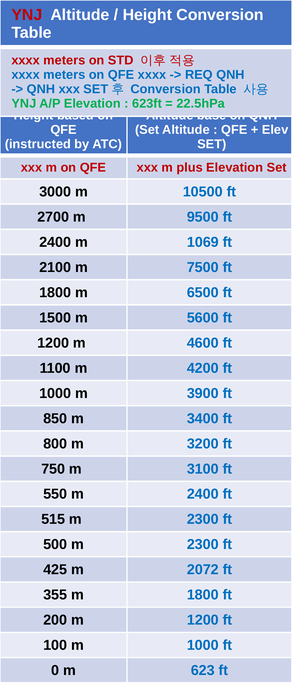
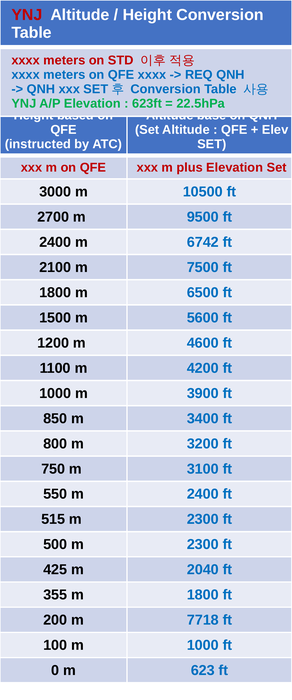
1069: 1069 -> 6742 (203, 242)
2072: 2072 -> 2040 (203, 569)
m 1200: 1200 -> 7718 (203, 619)
